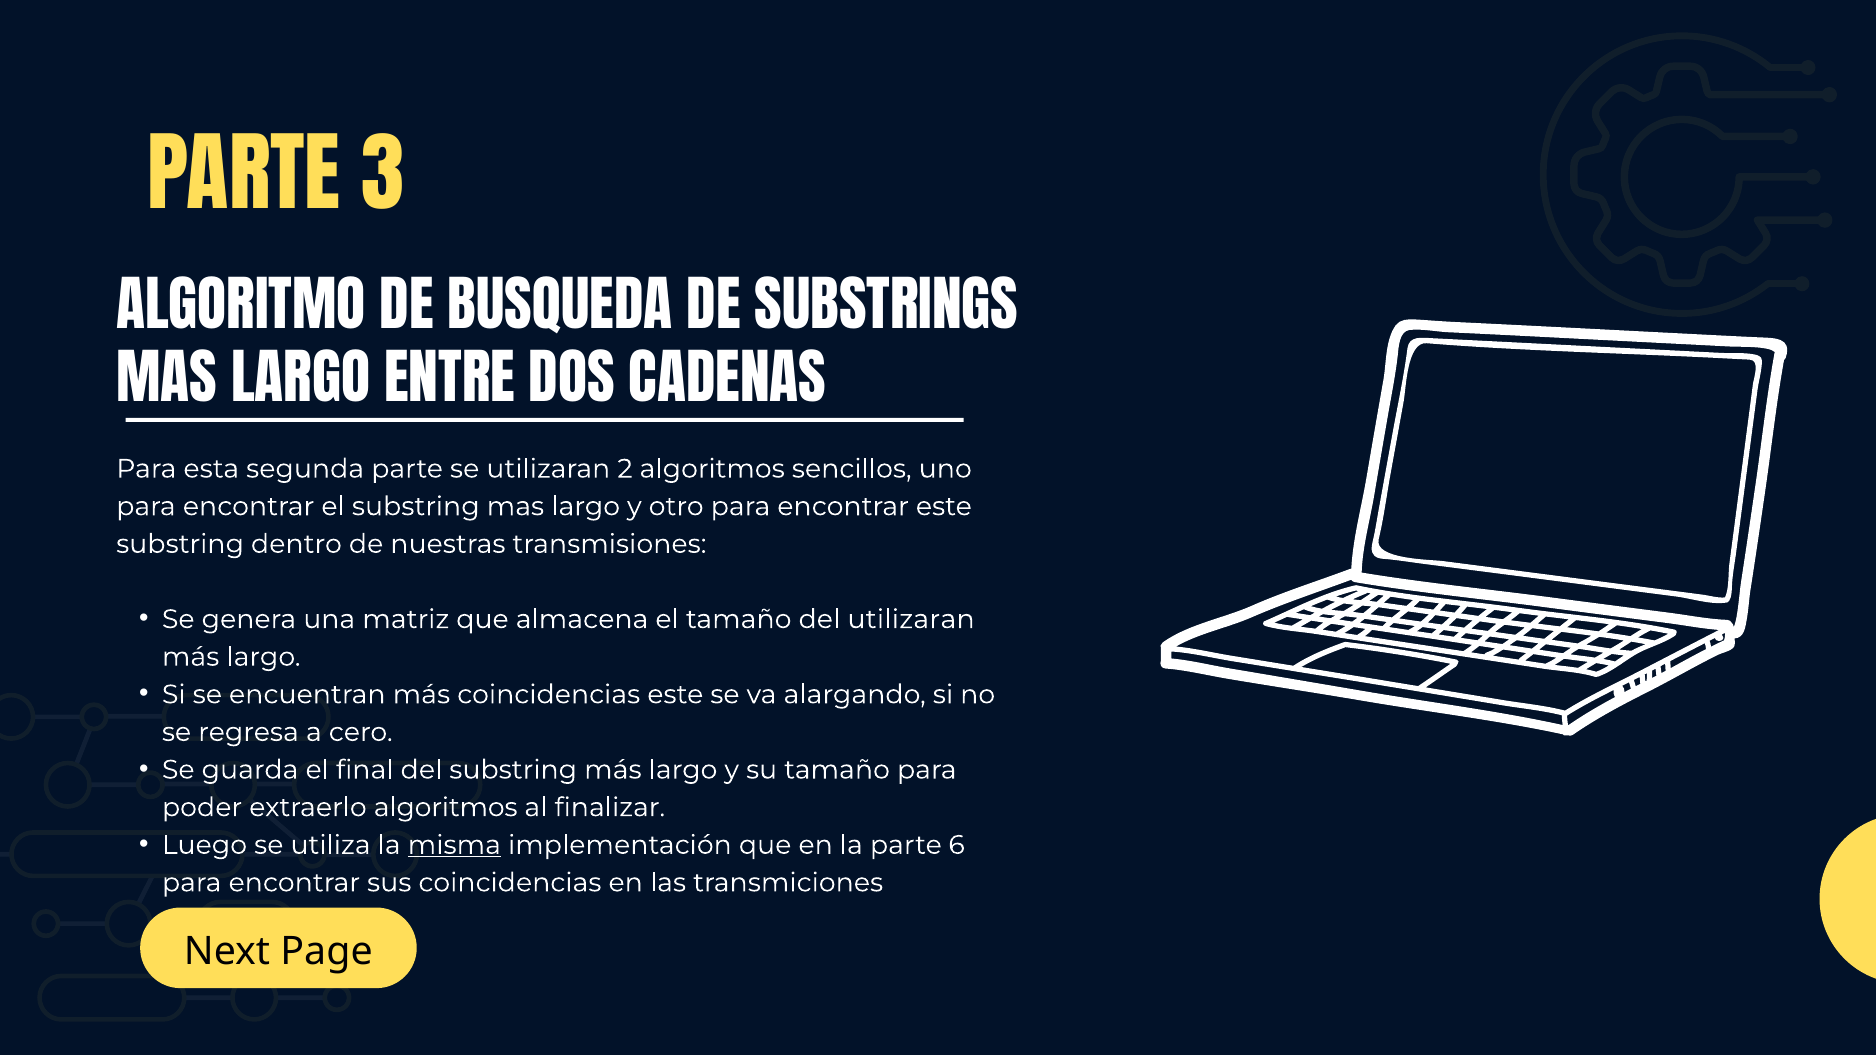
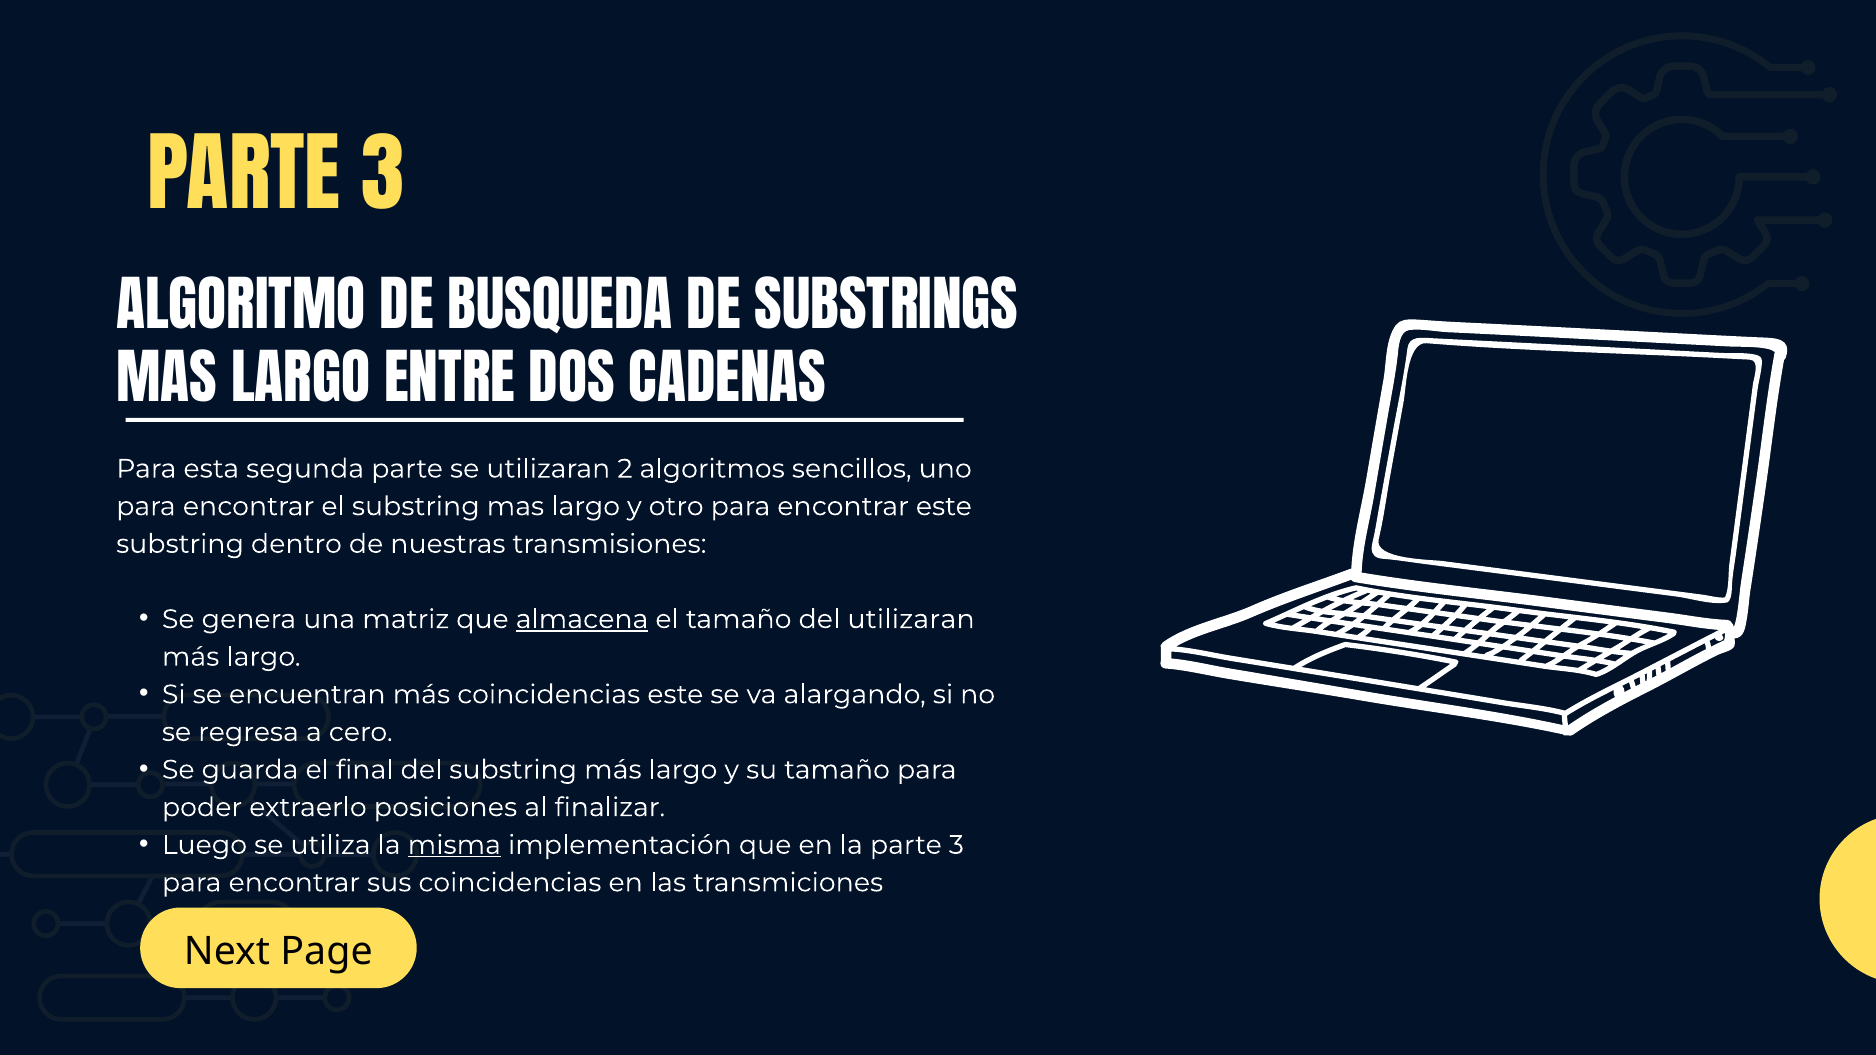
almacena underline: none -> present (582, 619)
extraerlo algoritmos: algoritmos -> posiciones (445, 808)
la parte 6: 6 -> 3 (956, 845)
